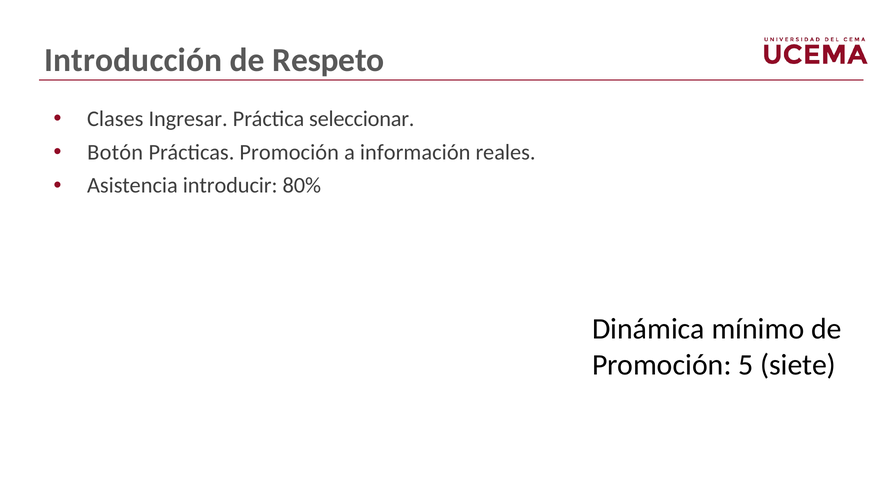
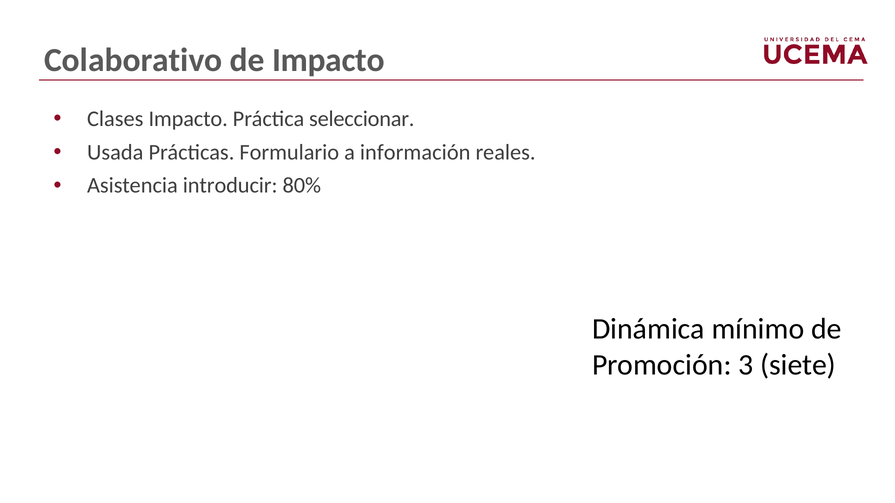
Introducción: Introducción -> Colaborativo (133, 60)
de Respeto: Respeto -> Impacto (328, 60)
Clases Ingresar: Ingresar -> Impacto (188, 119)
Botón: Botón -> Usada (115, 152)
Prácticas Promoción: Promoción -> Formulario (289, 152)
5: 5 -> 3 (746, 365)
